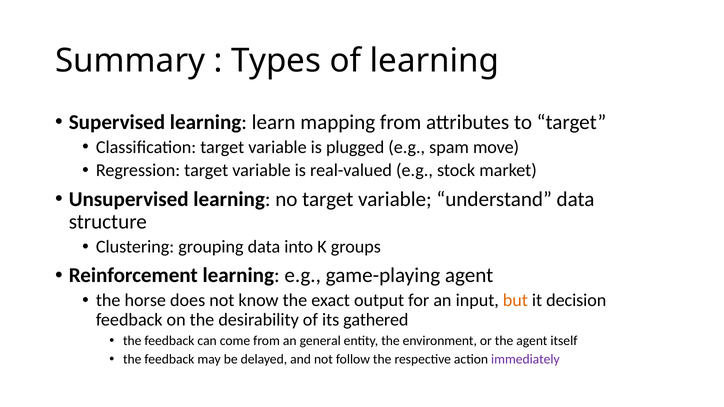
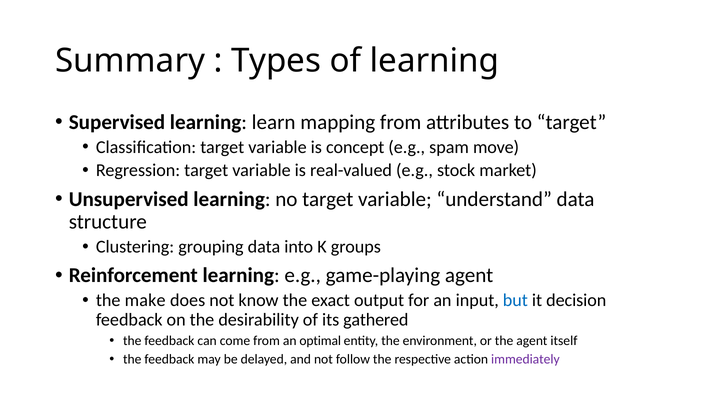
plugged: plugged -> concept (355, 147)
horse: horse -> make (145, 301)
but colour: orange -> blue (515, 301)
general: general -> optimal (320, 341)
